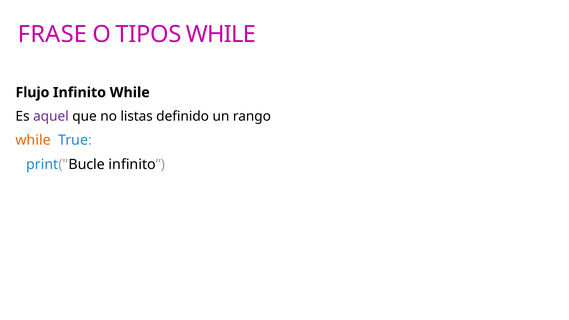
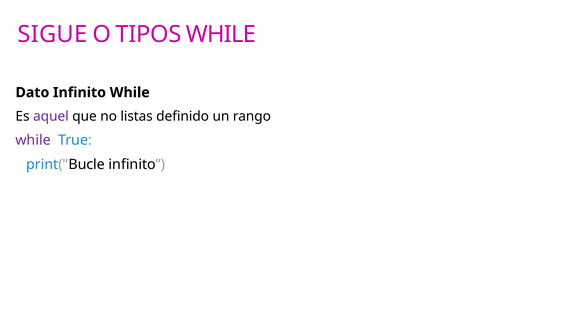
FRASE: FRASE -> SIGUE (52, 35)
Flujo: Flujo -> Dato (32, 93)
while colour: orange -> purple (33, 140)
